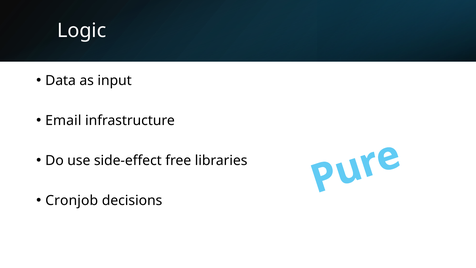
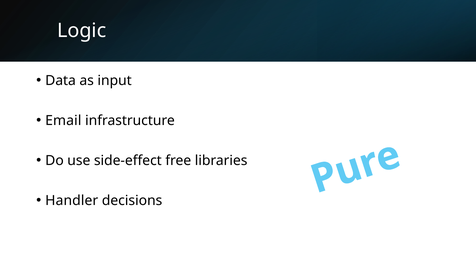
Cronjob: Cronjob -> Handler (72, 200)
